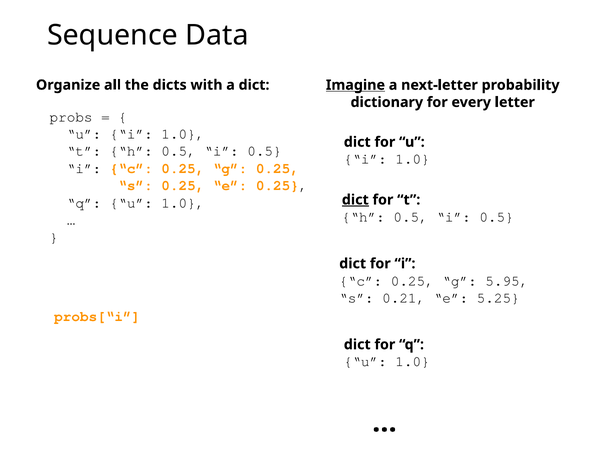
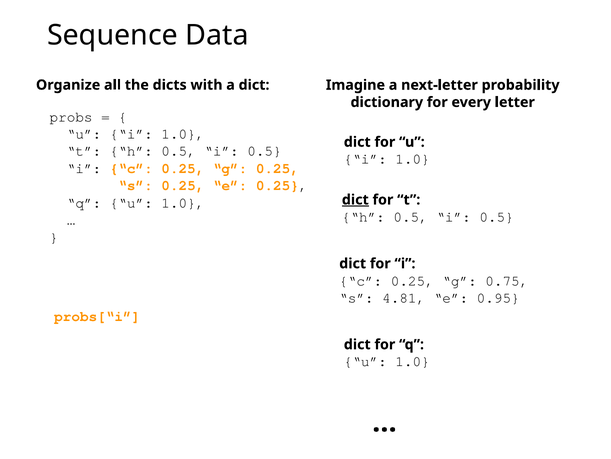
Imagine underline: present -> none (355, 85)
5.95: 5.95 -> 0.75 (507, 280)
0.21: 0.21 -> 4.81 (404, 298)
5.25: 5.25 -> 0.95 (498, 298)
